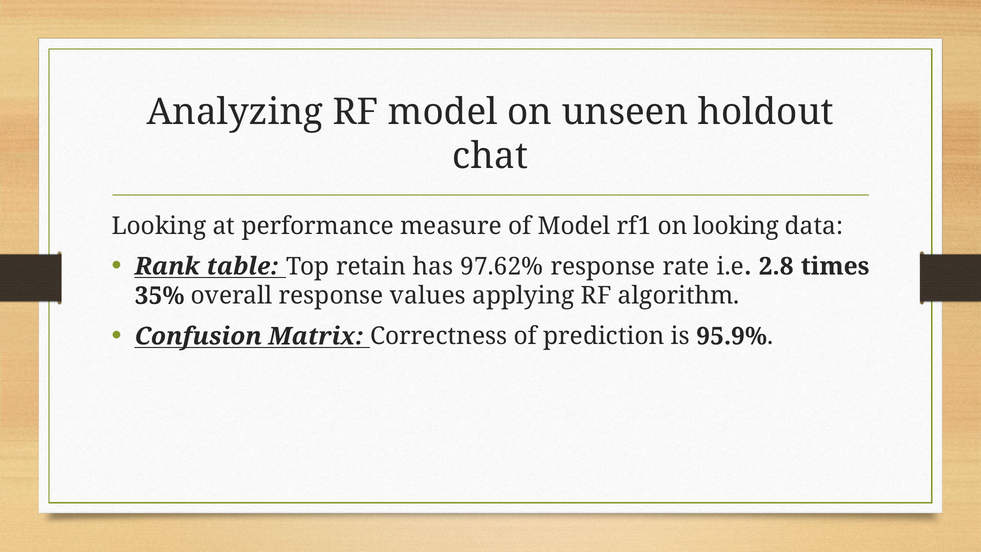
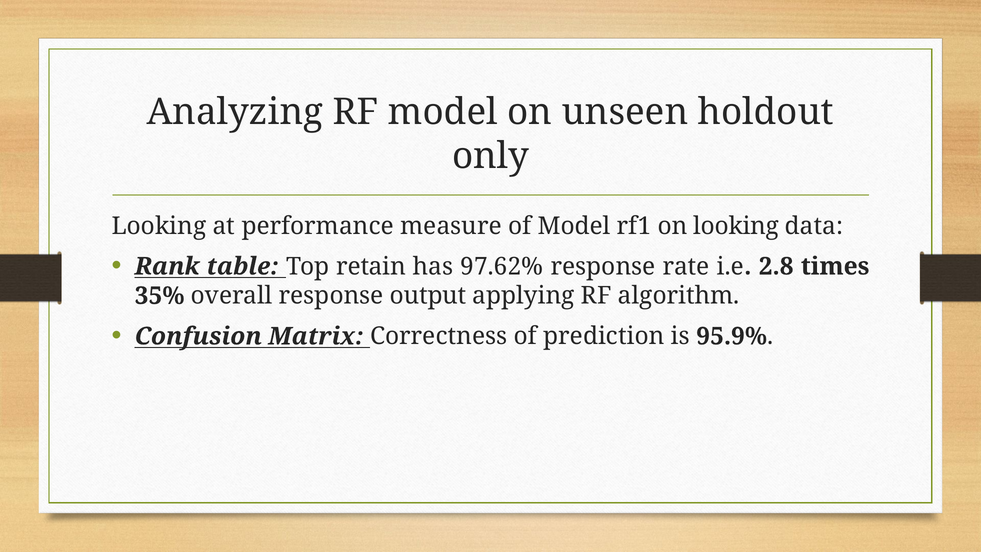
chat: chat -> only (491, 156)
values: values -> output (428, 296)
